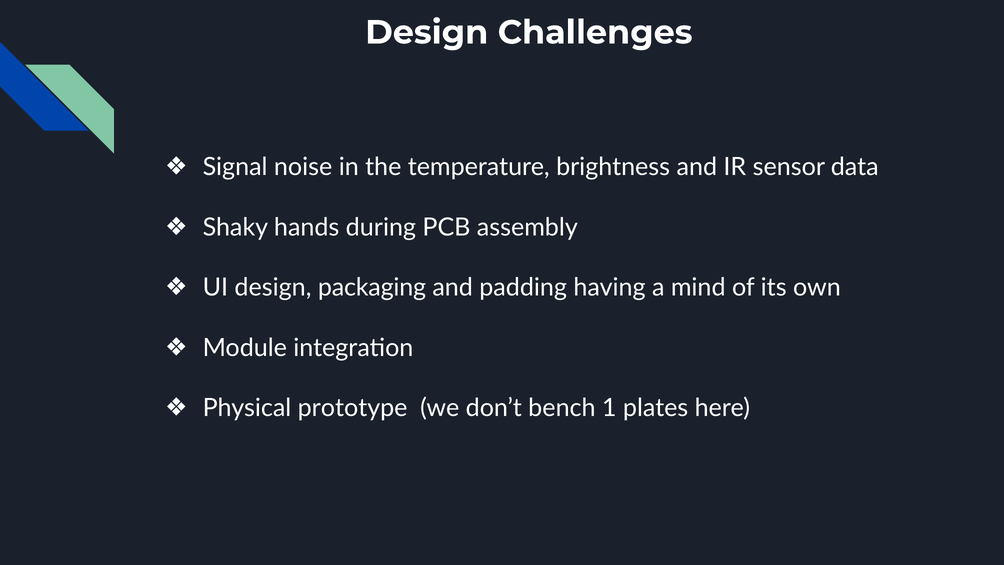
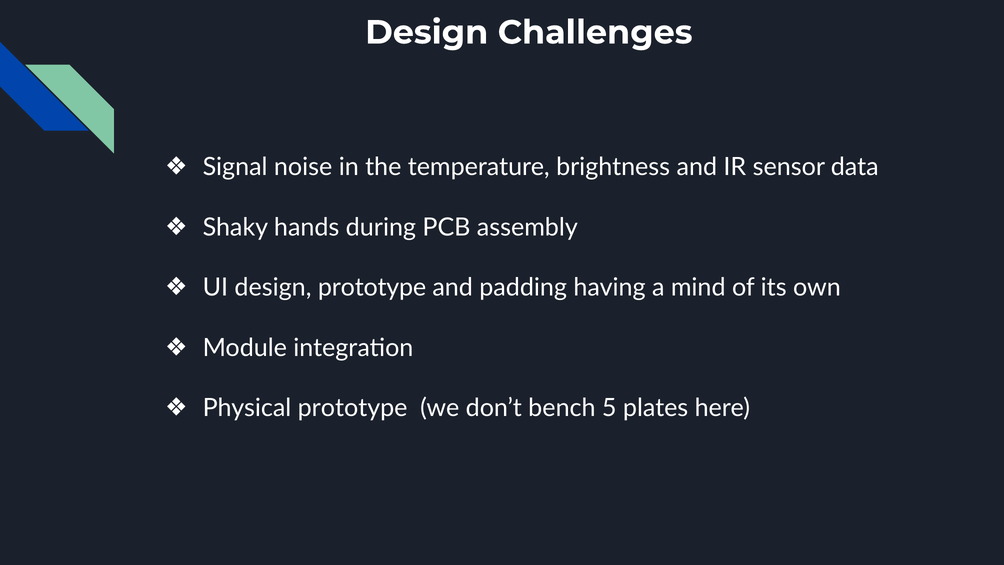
design packaging: packaging -> prototype (372, 287)
1: 1 -> 5 (609, 408)
